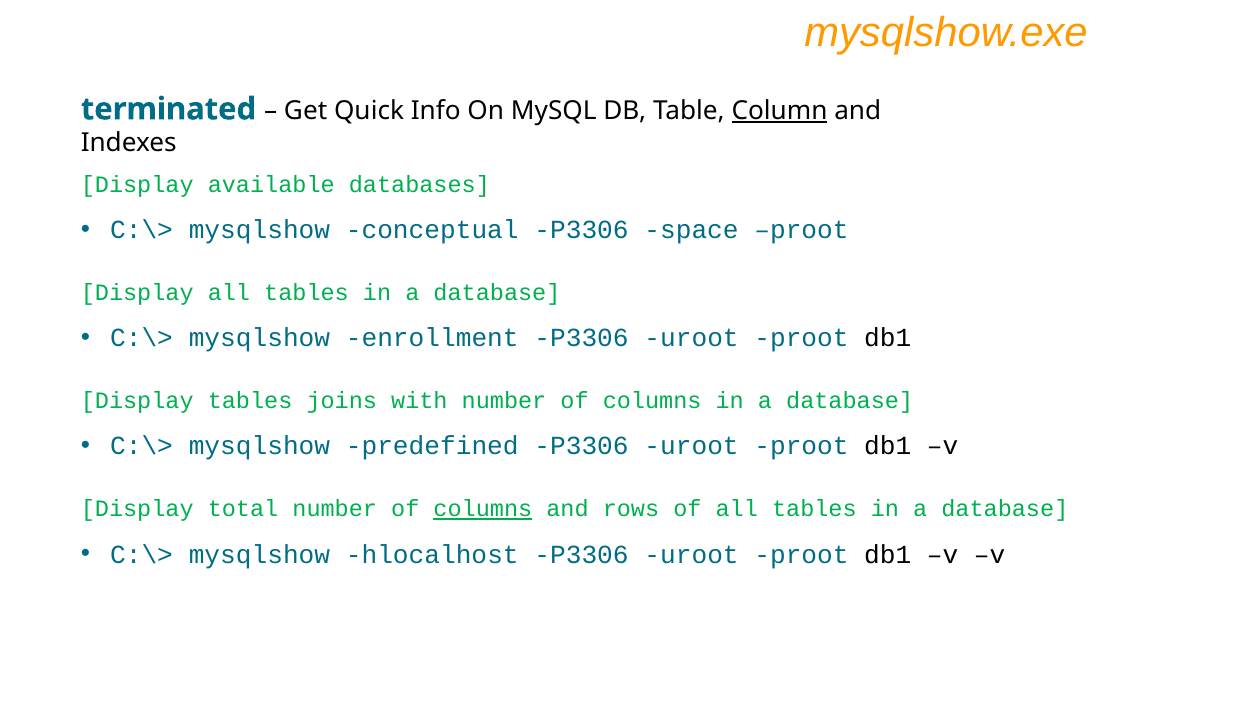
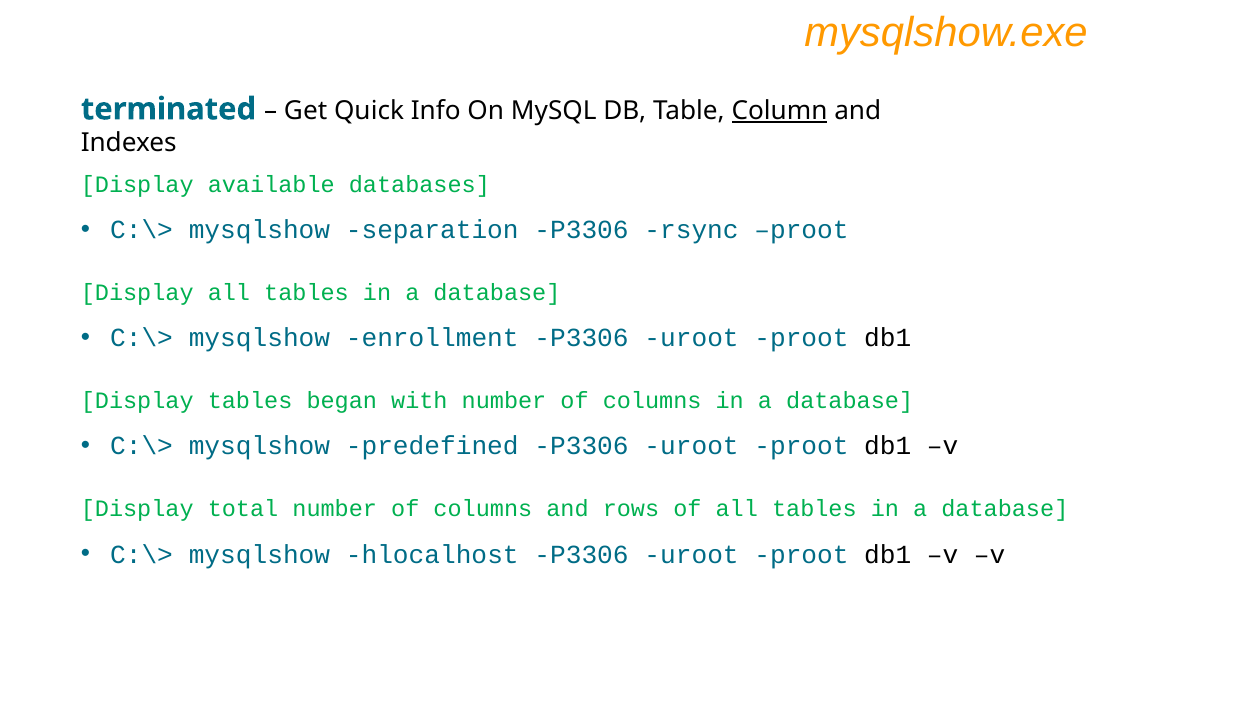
conceptual: conceptual -> separation (432, 230)
space: space -> rsync (692, 230)
joins: joins -> began (342, 401)
columns underline: present -> none (483, 509)
